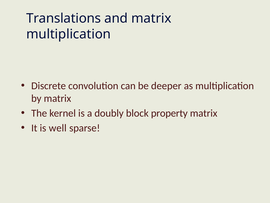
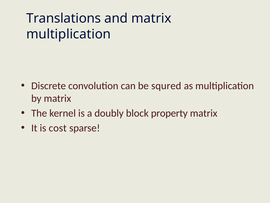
deeper: deeper -> squred (166, 86)
well: well -> cost (58, 128)
